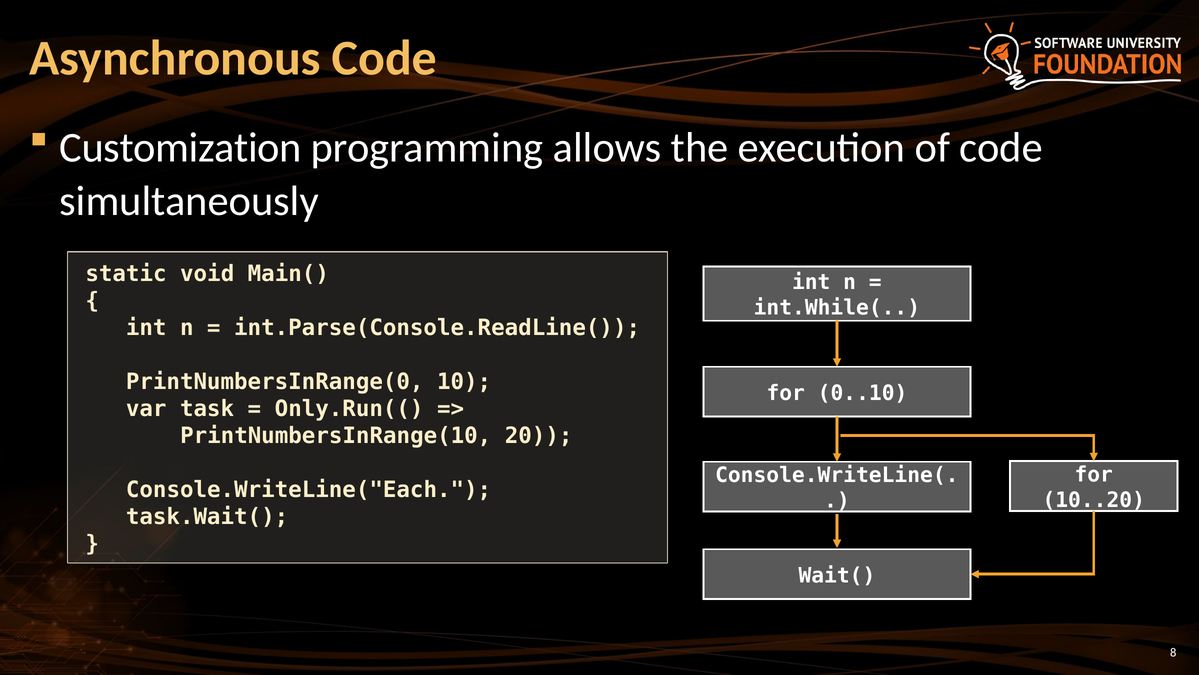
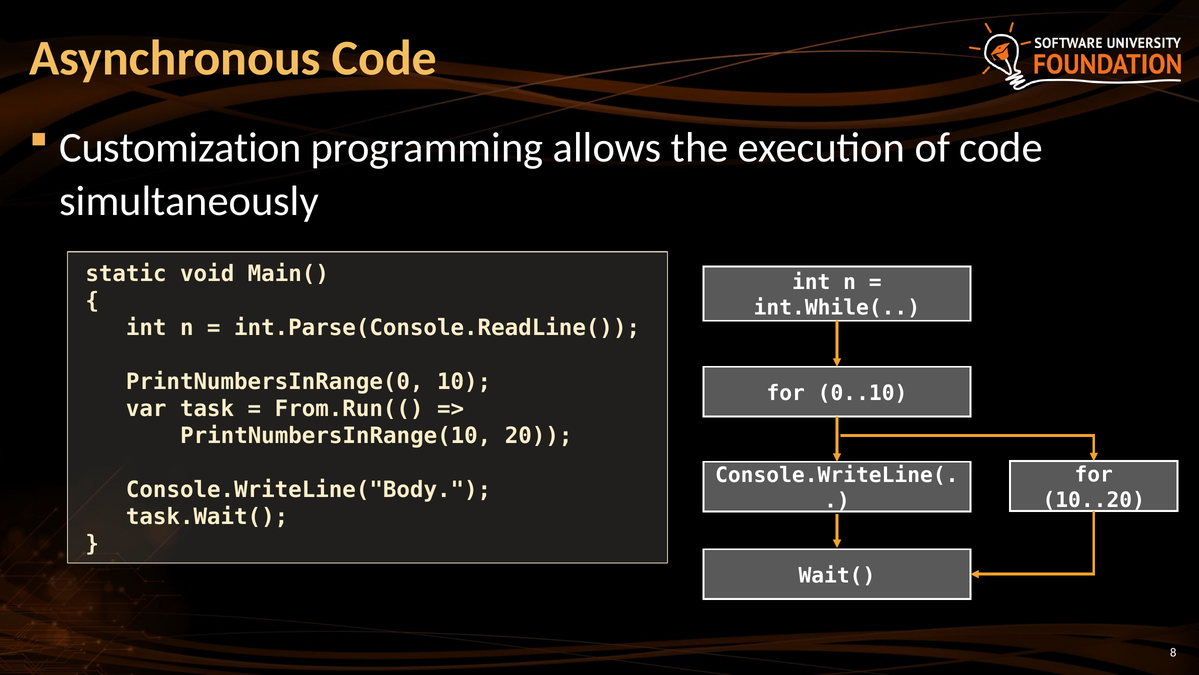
Only.Run((: Only.Run(( -> From.Run(( (349, 409)
Console.WriteLine("Each: Console.WriteLine("Each -> Console.WriteLine("Body (309, 490)
